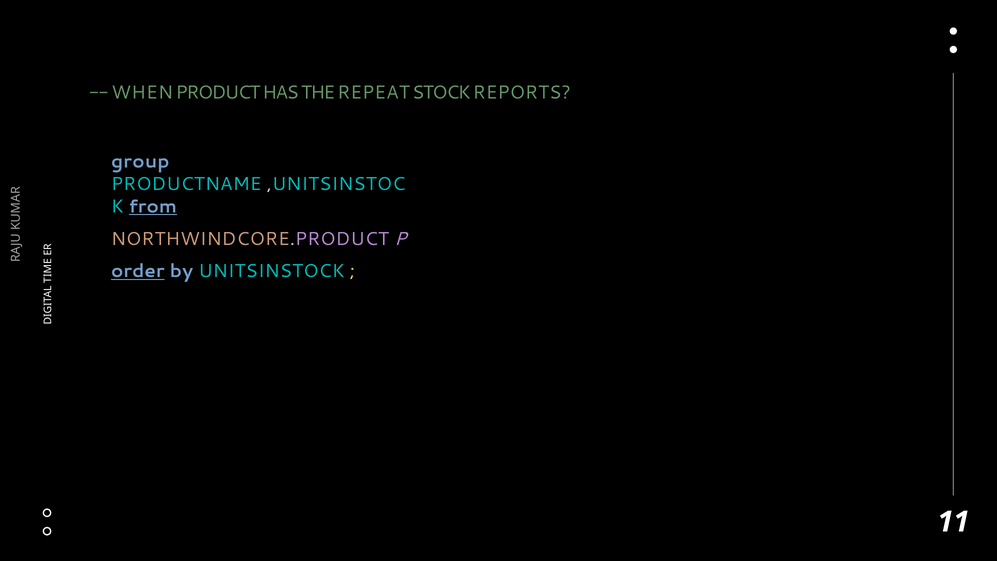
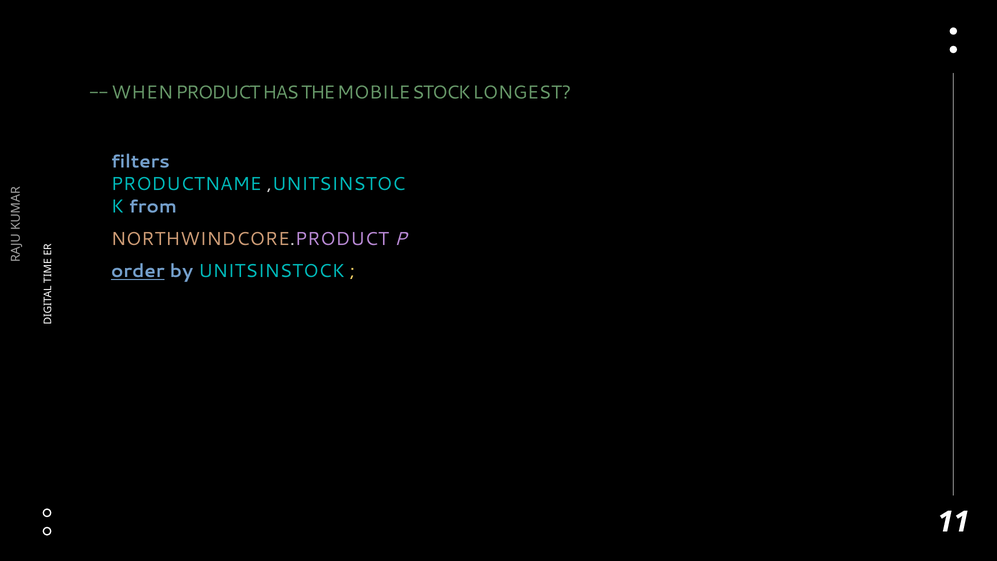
REPEAT: REPEAT -> MOBILE (374, 92)
REPORTS: REPORTS -> LONGEST (522, 92)
group: group -> filters (140, 162)
from underline: present -> none (153, 206)
